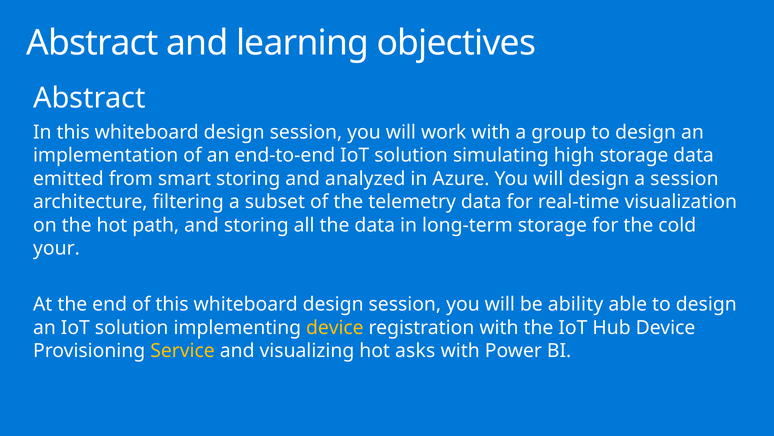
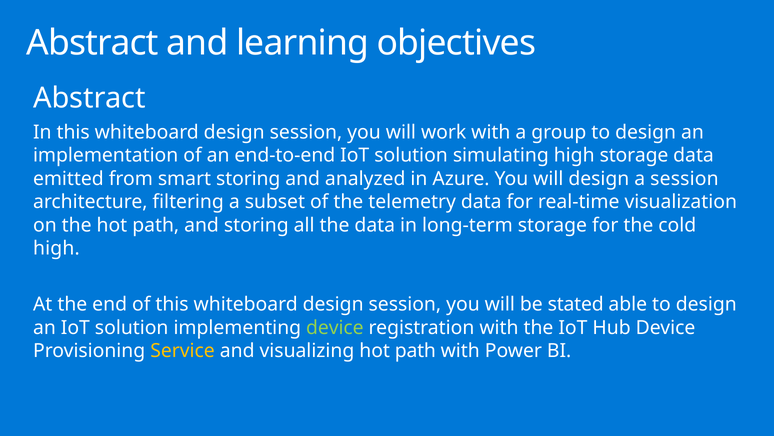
your: your -> high (56, 248)
ability: ability -> stated (576, 304)
device colour: yellow -> light green (335, 327)
visualizing hot asks: asks -> path (415, 351)
